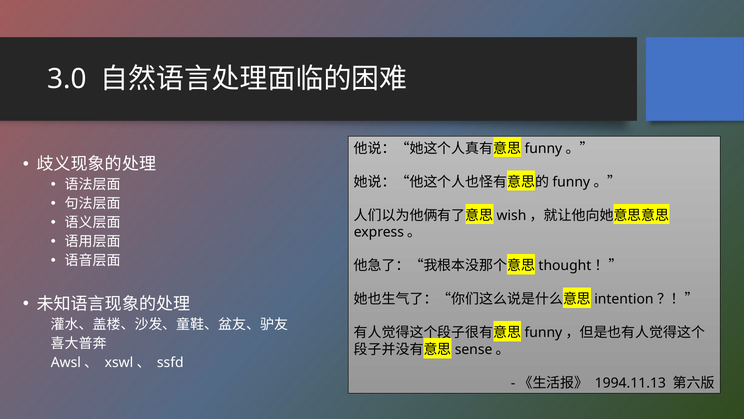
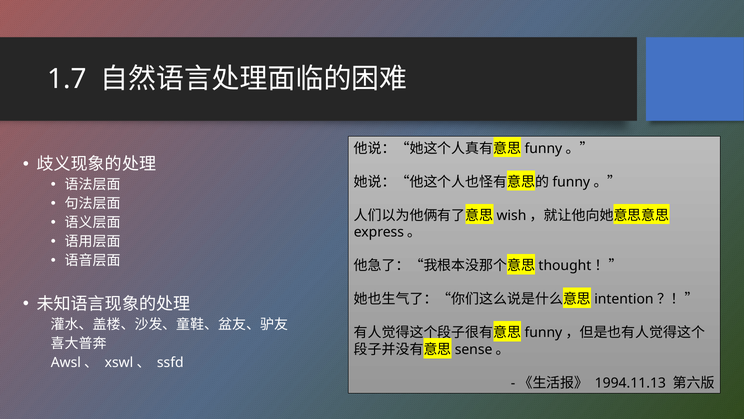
3.0: 3.0 -> 1.7 (67, 79)
